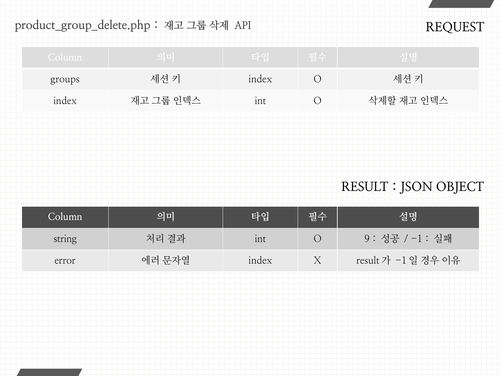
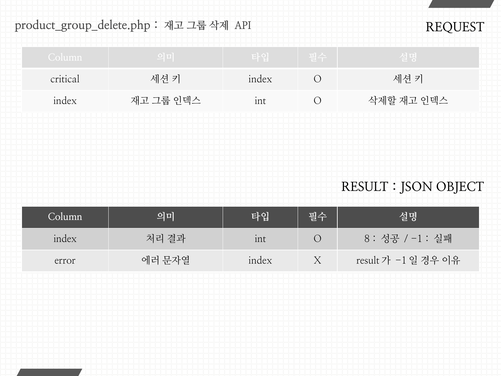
groups: groups -> critical (65, 79)
string: string -> index (65, 239)
9: 9 -> 8 (367, 239)
